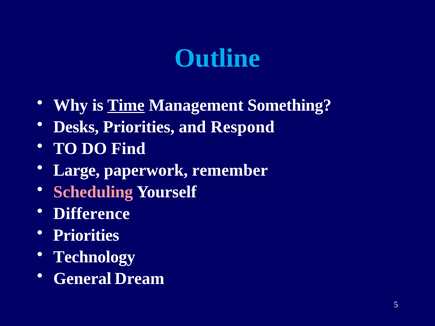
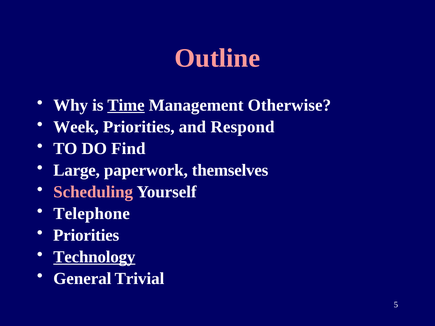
Outline colour: light blue -> pink (217, 58)
Something: Something -> Otherwise (289, 105)
Desks: Desks -> Week (76, 127)
remember: remember -> themselves (230, 170)
Difference: Difference -> Telephone (92, 214)
Technology underline: none -> present (94, 257)
Dream: Dream -> Trivial (139, 279)
